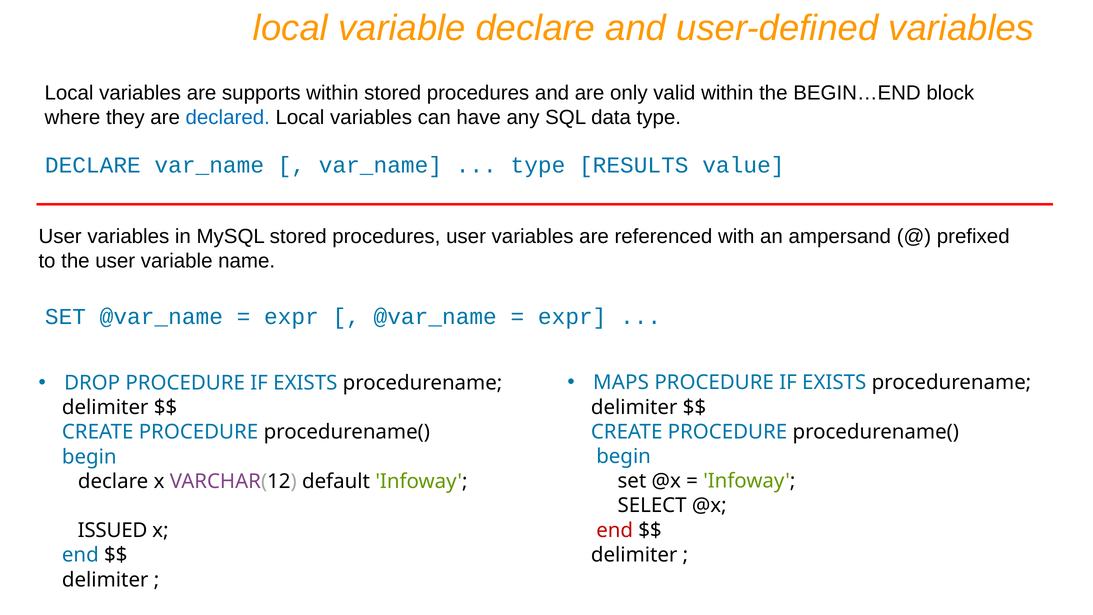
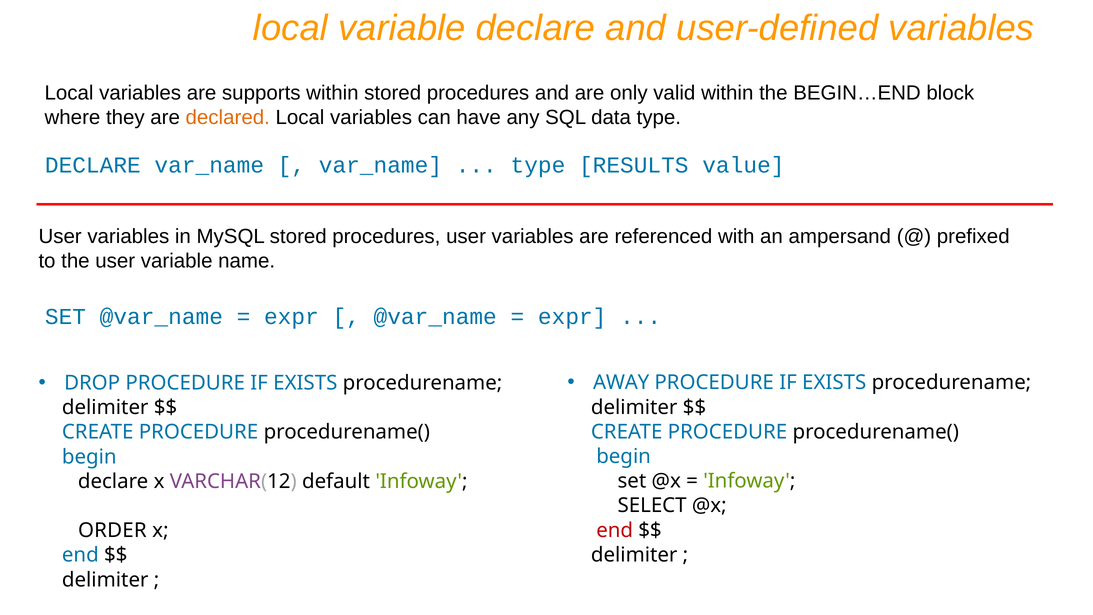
declared colour: blue -> orange (228, 117)
MAPS: MAPS -> AWAY (621, 383)
ISSUED: ISSUED -> ORDER (112, 530)
